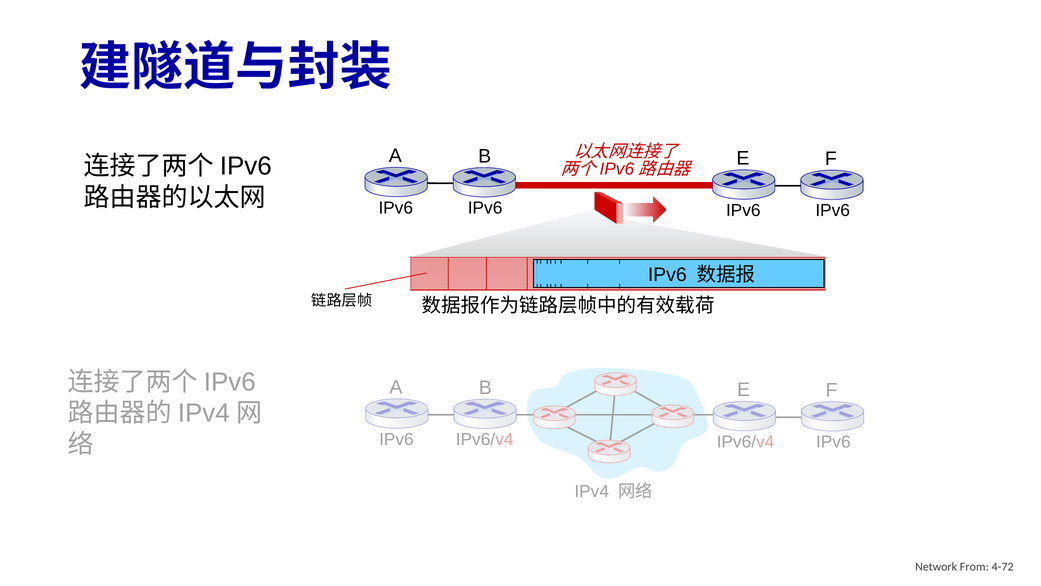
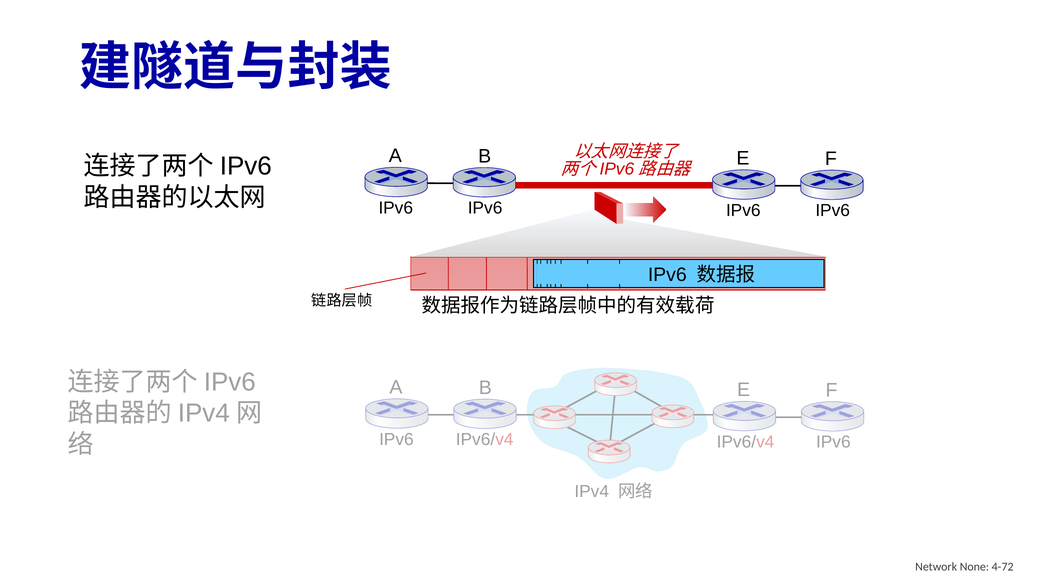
From: From -> None (974, 566)
